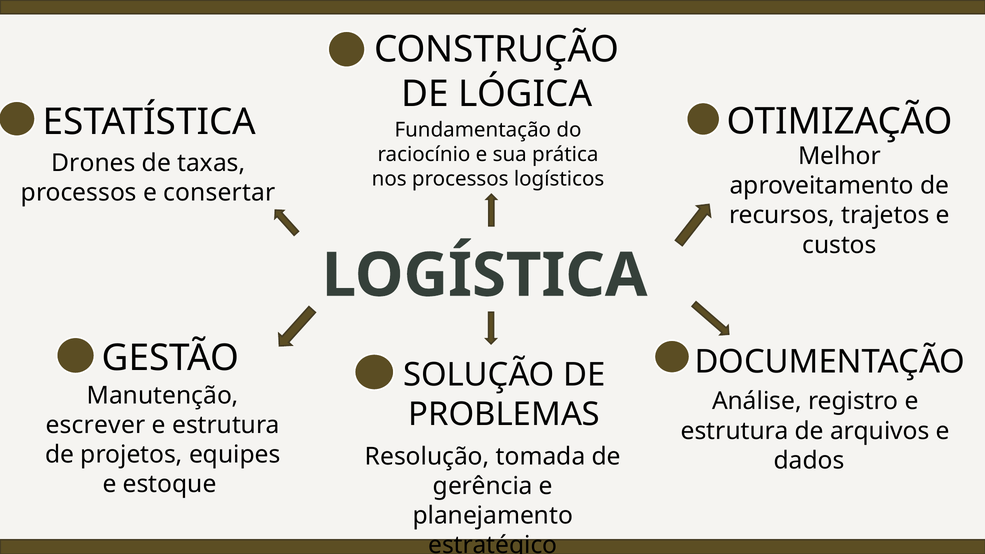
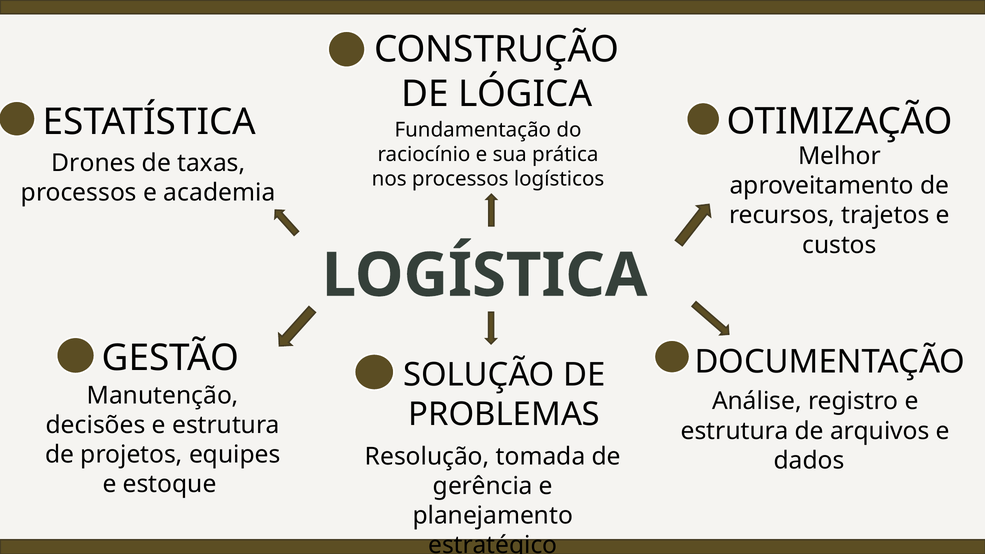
consertar: consertar -> academia (219, 193)
escrever: escrever -> decisões (96, 425)
